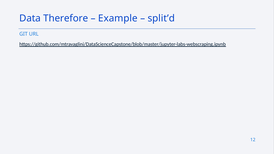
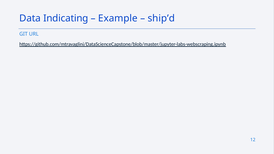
Therefore: Therefore -> Indicating (66, 18)
split’d: split’d -> ship’d (161, 18)
